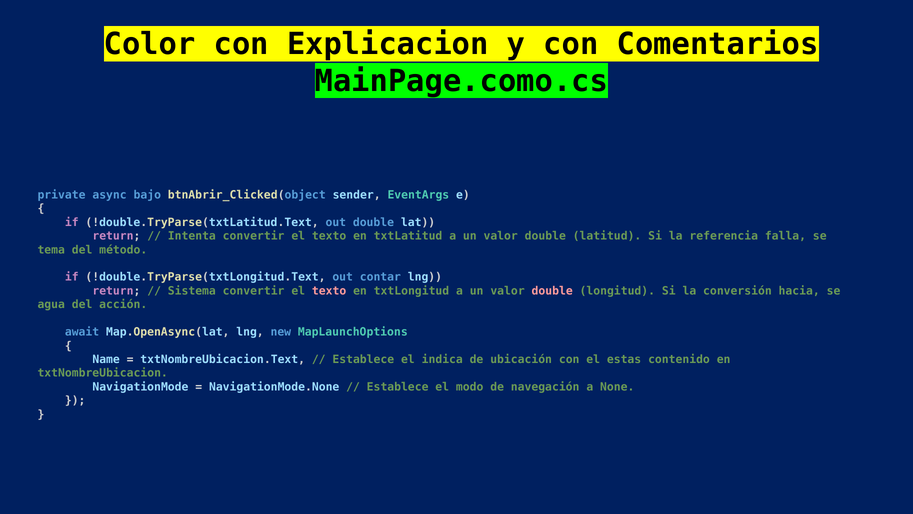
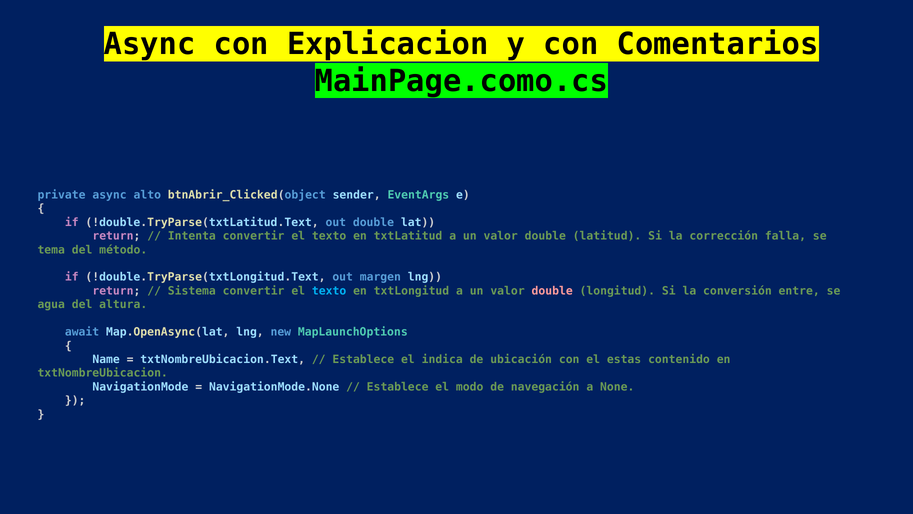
Color: Color -> Async (150, 44)
bajo: bajo -> alto (147, 195)
referencia: referencia -> corrección (724, 236)
contar: contar -> margen (380, 277)
texto colour: pink -> light blue (329, 291)
hacia: hacia -> entre (799, 291)
acción: acción -> altura (123, 304)
